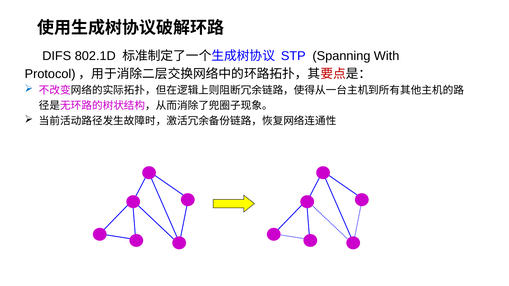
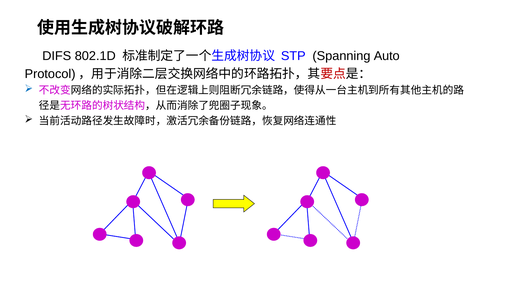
With: With -> Auto (387, 56)
